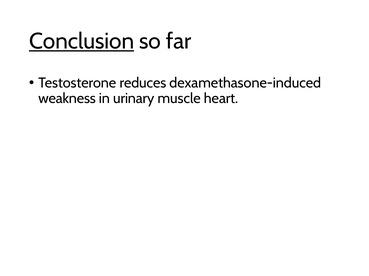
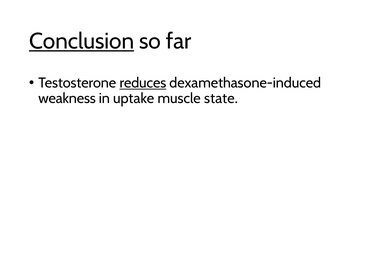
reduces underline: none -> present (143, 83)
urinary: urinary -> uptake (134, 99)
heart: heart -> state (221, 99)
